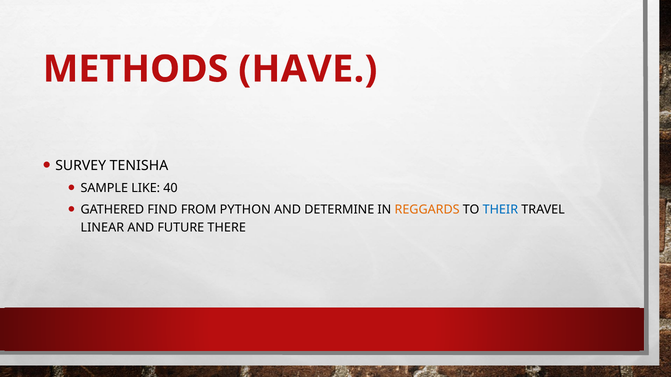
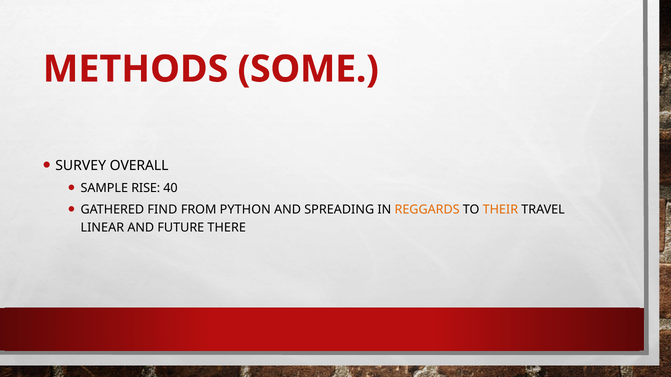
HAVE: HAVE -> SOME (308, 69)
TENISHA: TENISHA -> OVERALL (139, 166)
LIKE: LIKE -> RISE (146, 188)
DETERMINE: DETERMINE -> SPREADING (339, 210)
THEIR colour: blue -> orange (500, 210)
